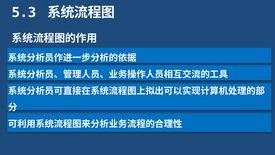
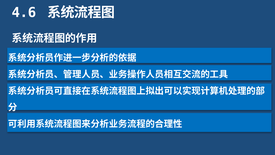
5.3: 5.3 -> 4.6 (24, 12)
